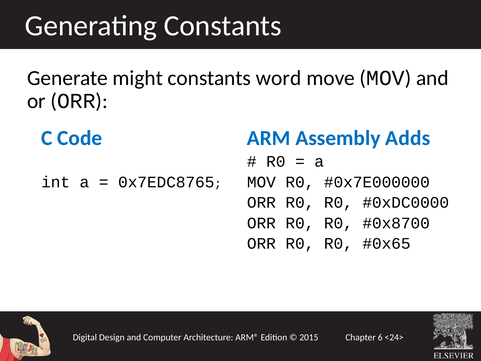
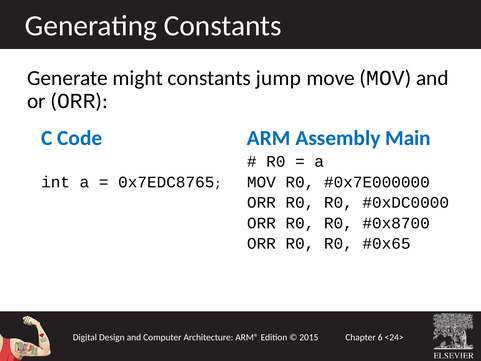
word: word -> jump (279, 78)
Adds: Adds -> Main (408, 138)
